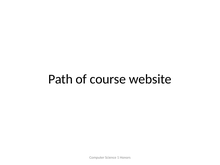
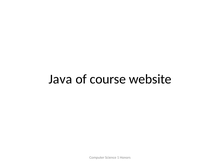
Path: Path -> Java (60, 79)
